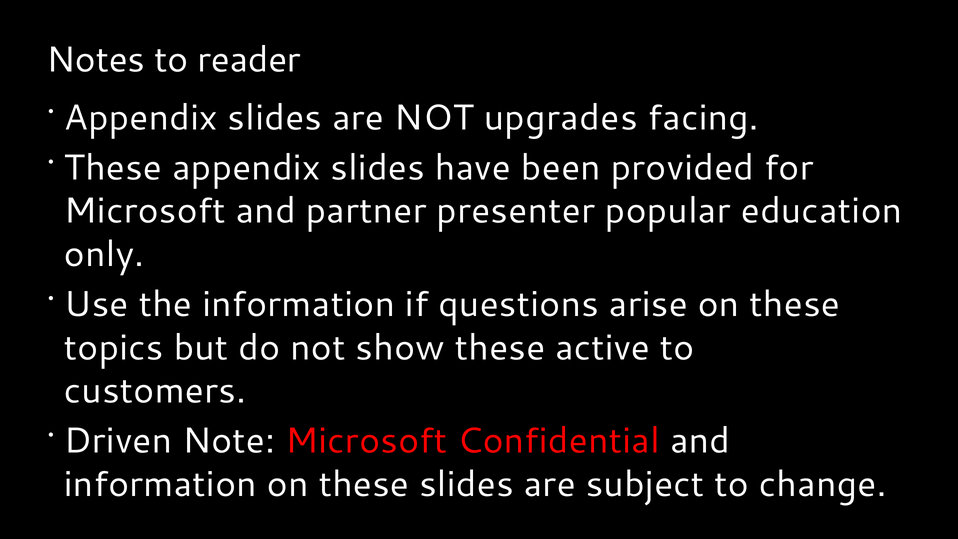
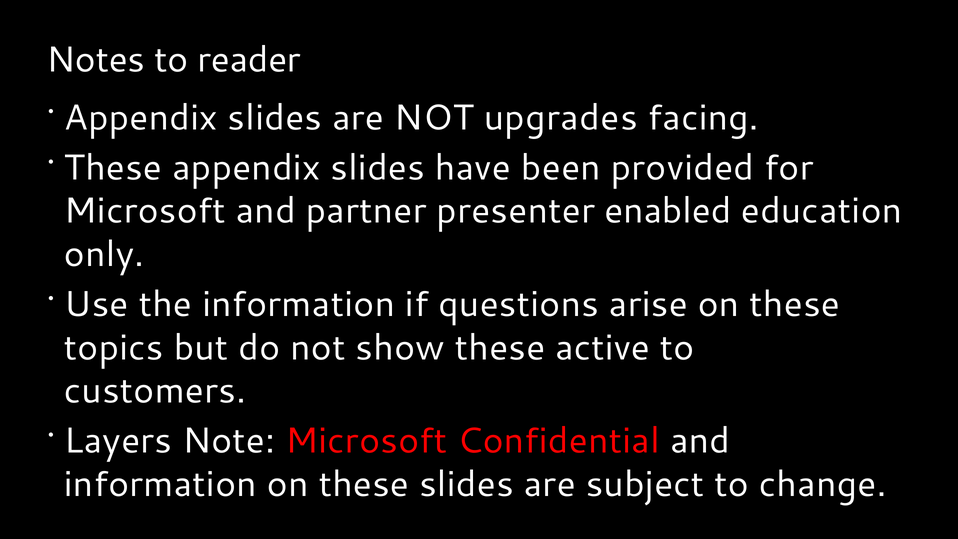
popular: popular -> enabled (668, 211)
Driven: Driven -> Layers (118, 441)
